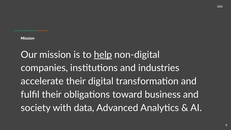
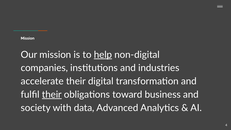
their underline: none -> present (52, 95)
